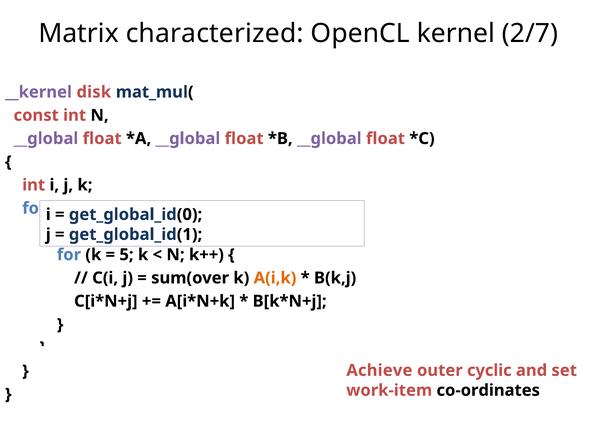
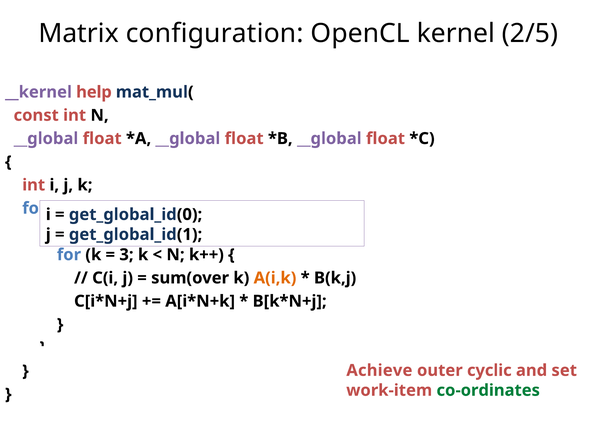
characterized: characterized -> configuration (215, 33)
2/7: 2/7 -> 2/5 (530, 33)
disk: disk -> help (94, 92)
5: 5 -> 3 (126, 255)
co-ordinates colour: black -> green (488, 390)
